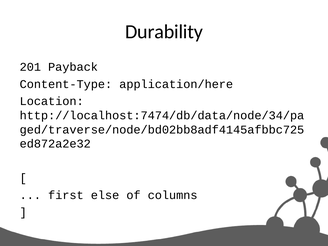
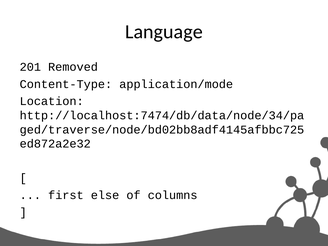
Durability: Durability -> Language (164, 32)
Payback: Payback -> Removed (73, 67)
application/here: application/here -> application/mode (176, 84)
